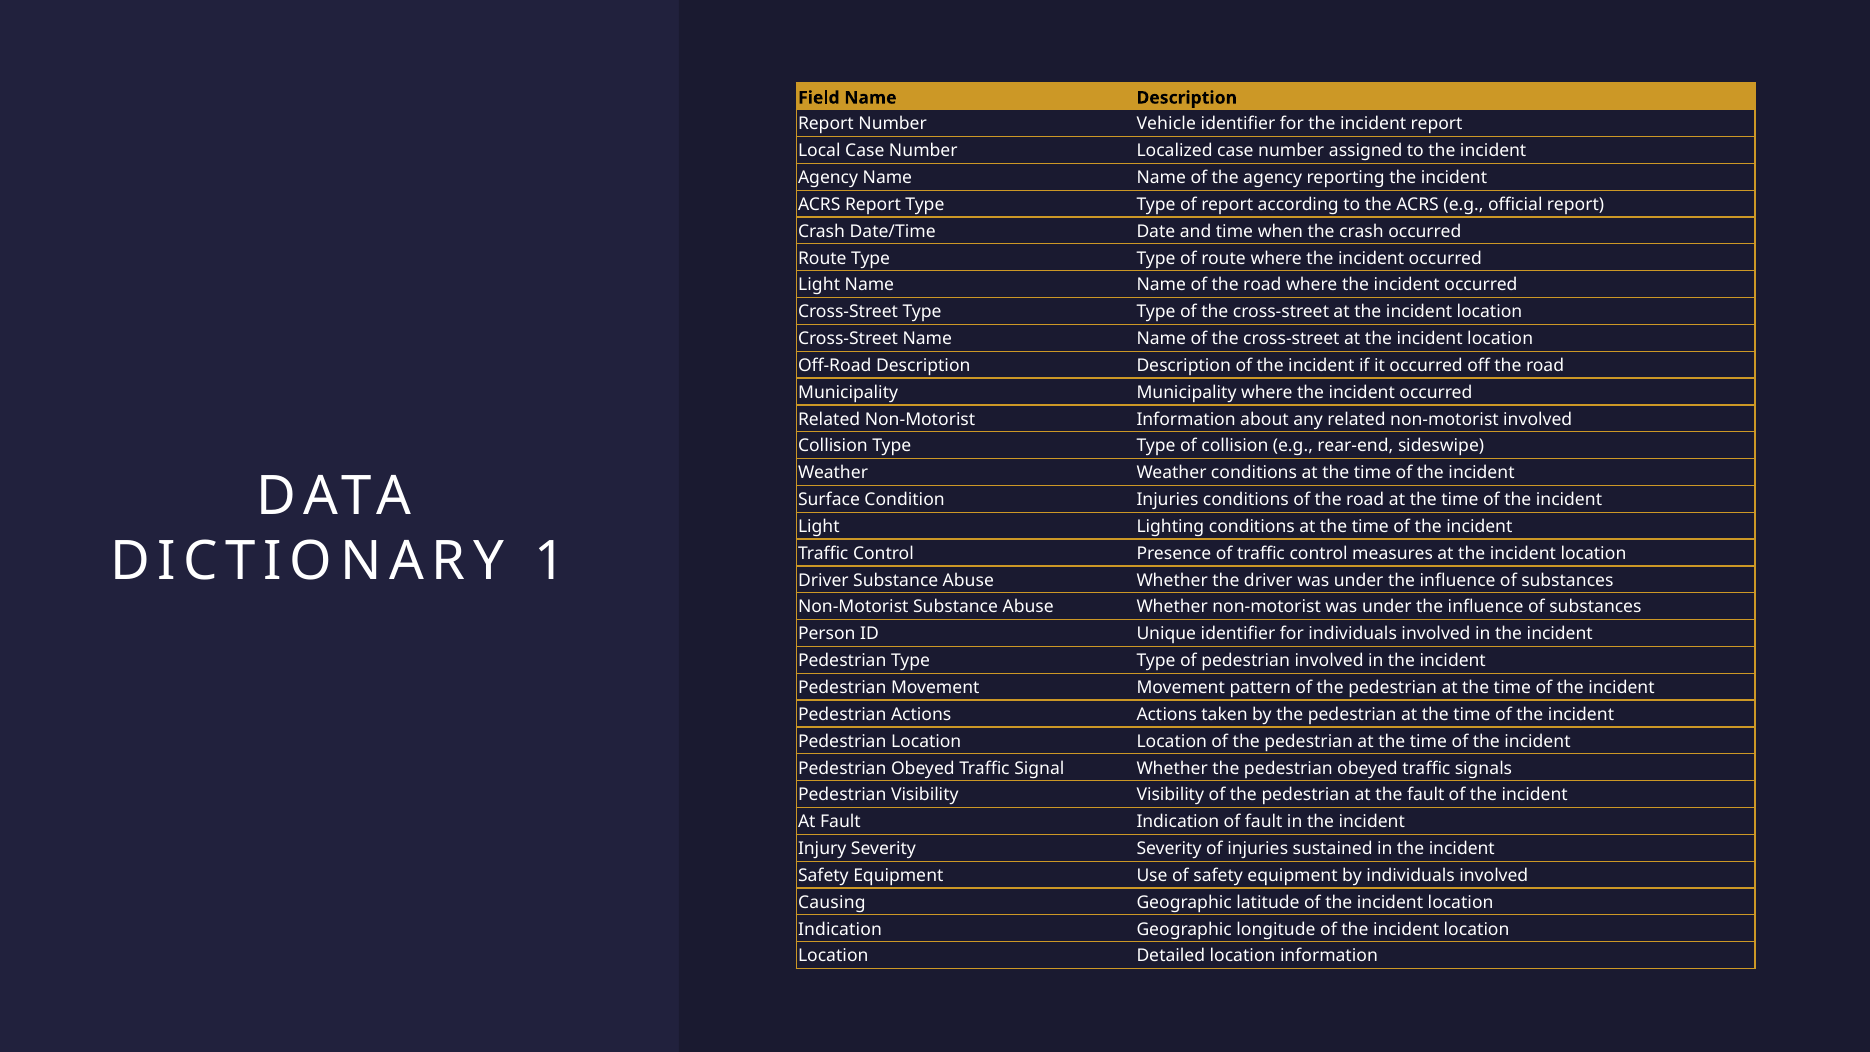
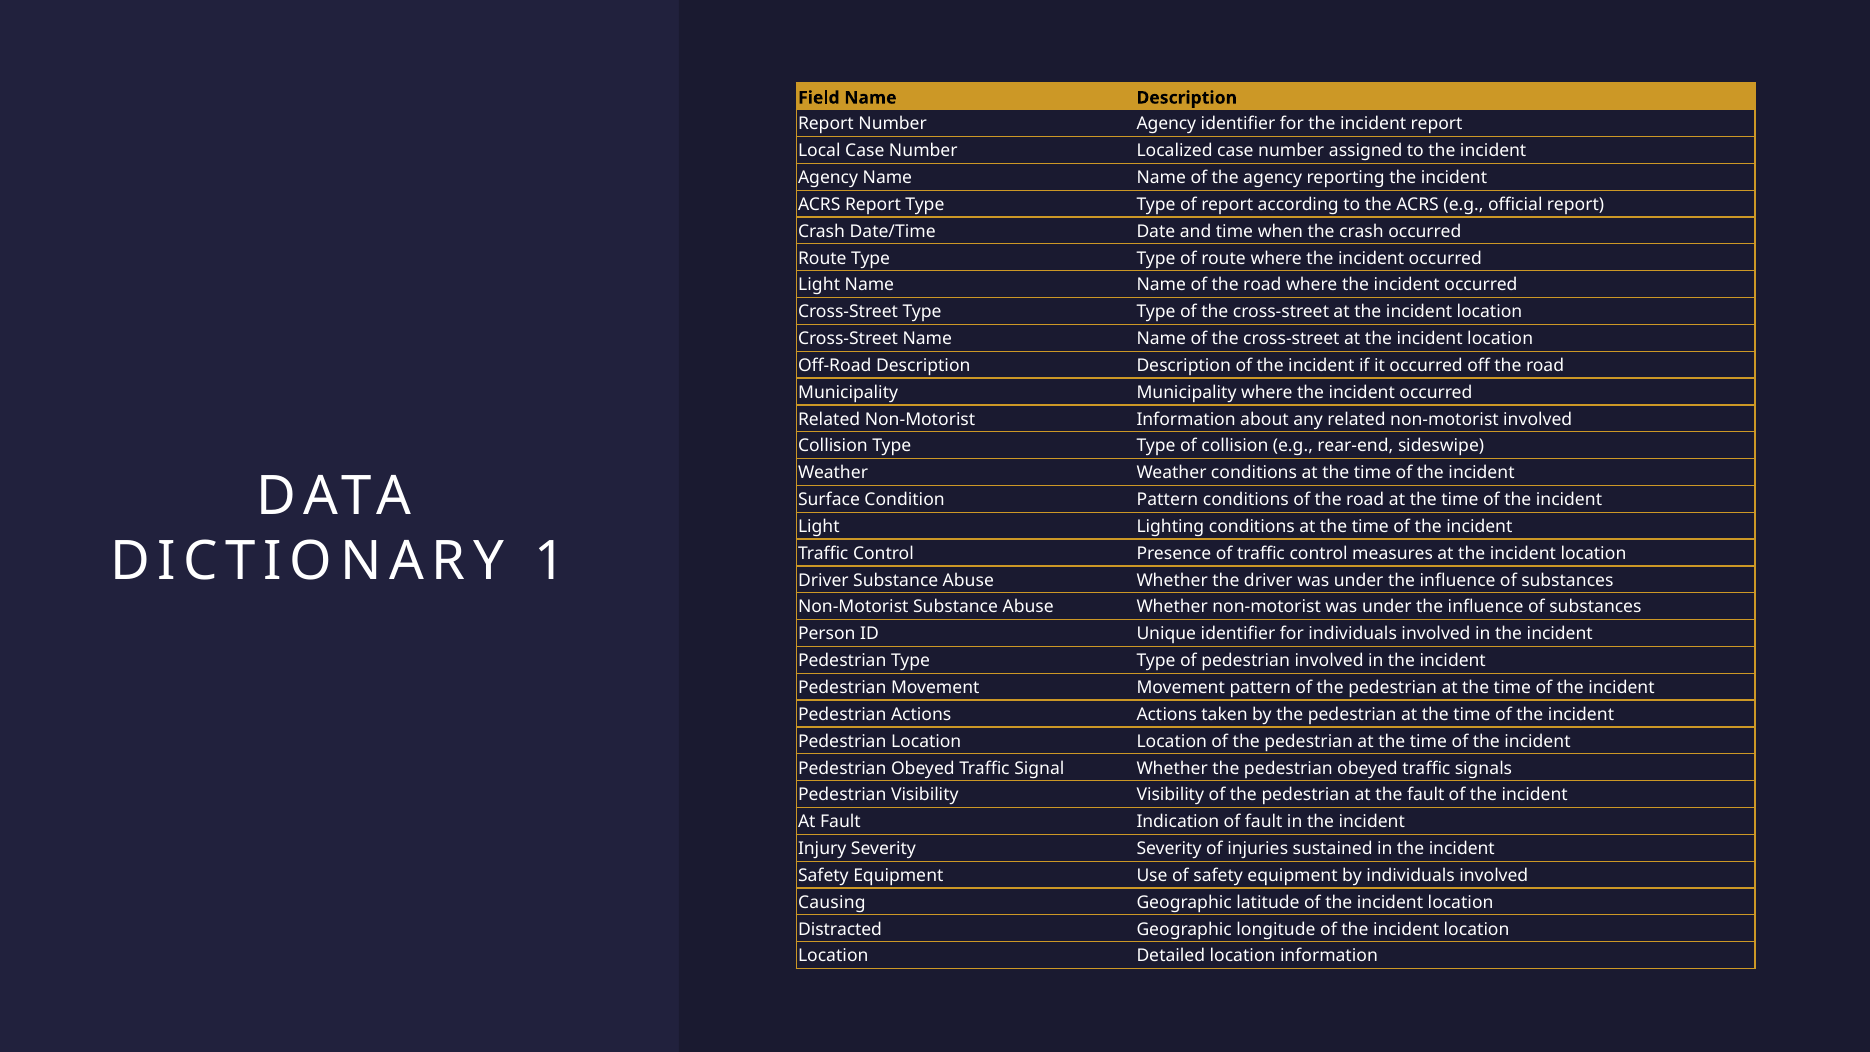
Number Vehicle: Vehicle -> Agency (1166, 124)
Condition Injuries: Injuries -> Pattern (1167, 500)
Indication: Indication -> Distracted (840, 929)
